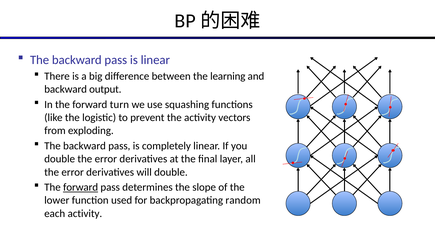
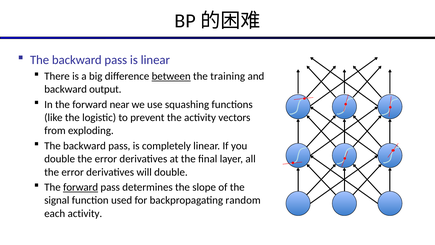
between underline: none -> present (171, 76)
learning: learning -> training (228, 76)
turn: turn -> near (119, 104)
lower: lower -> signal (57, 200)
